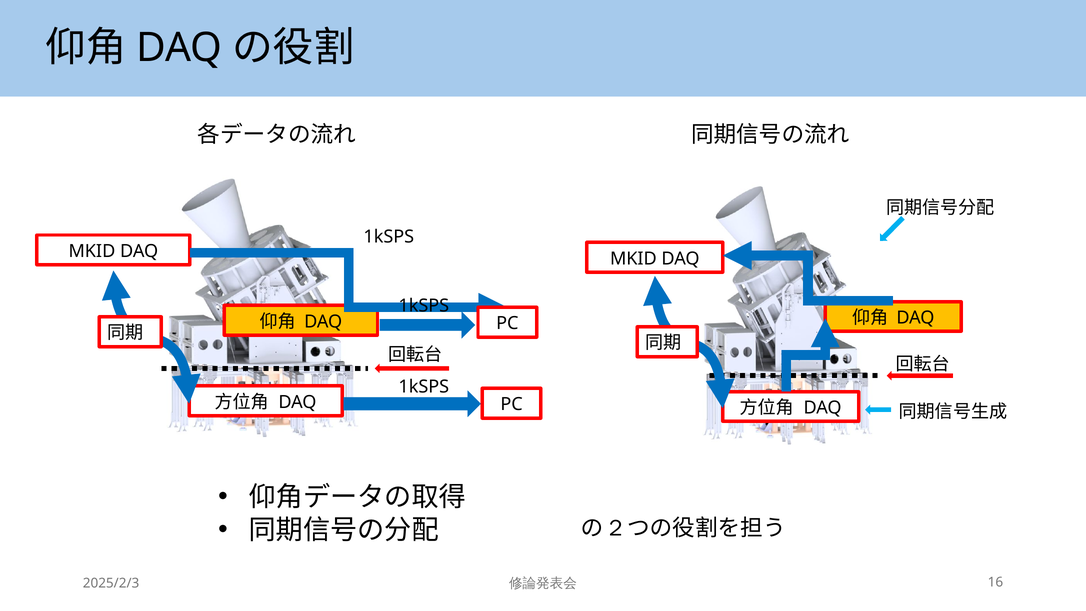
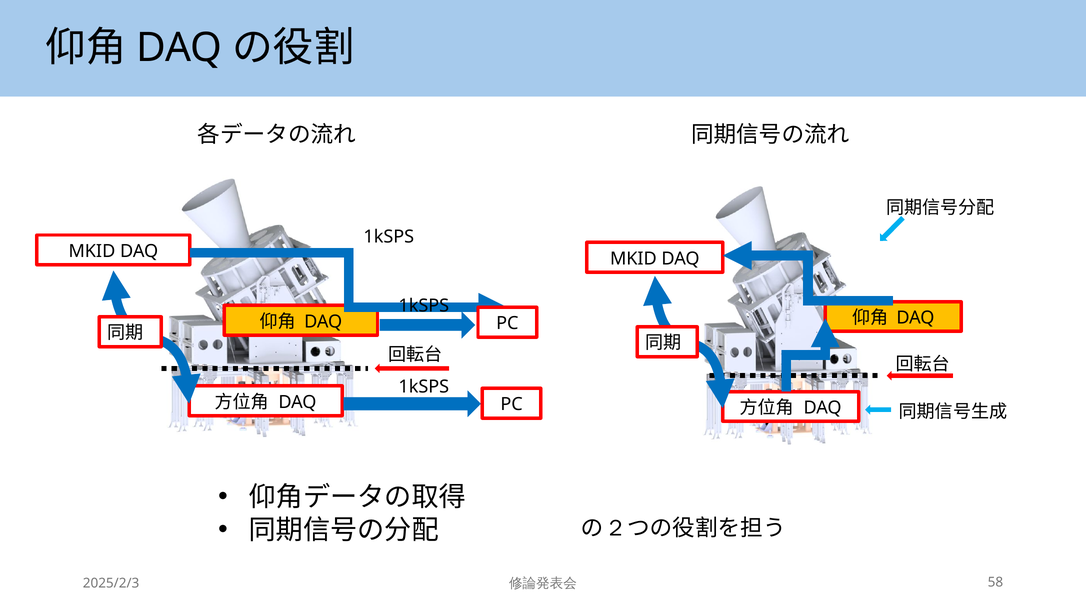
16: 16 -> 58 (995, 582)
